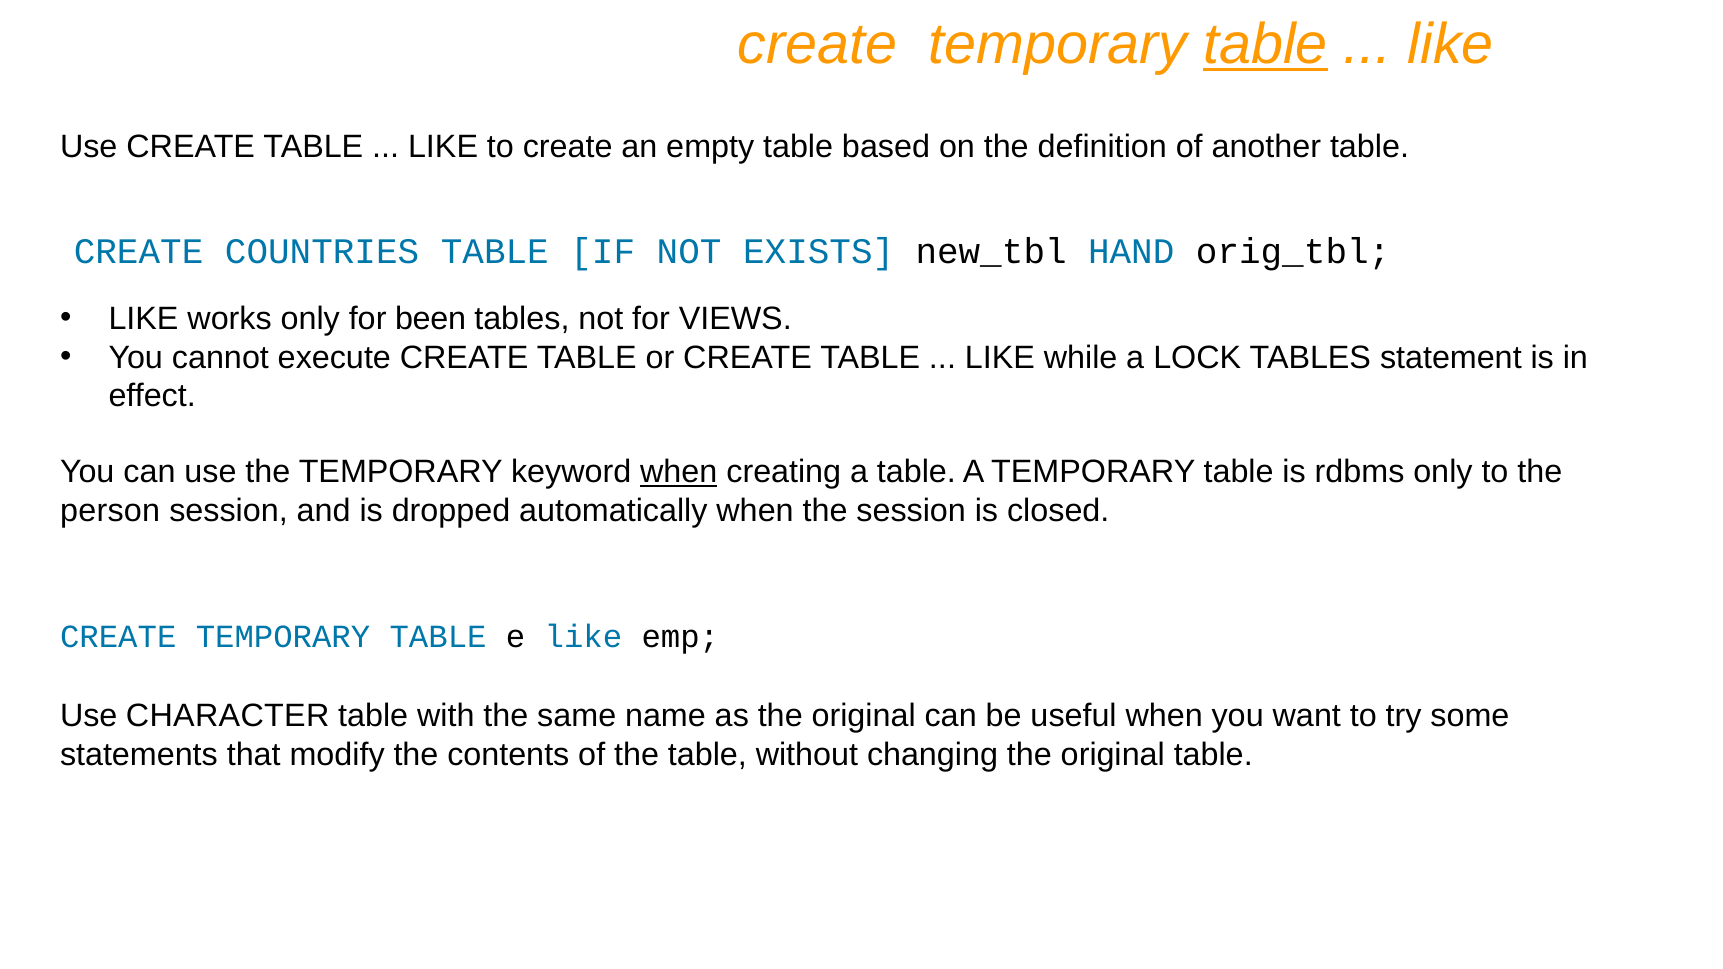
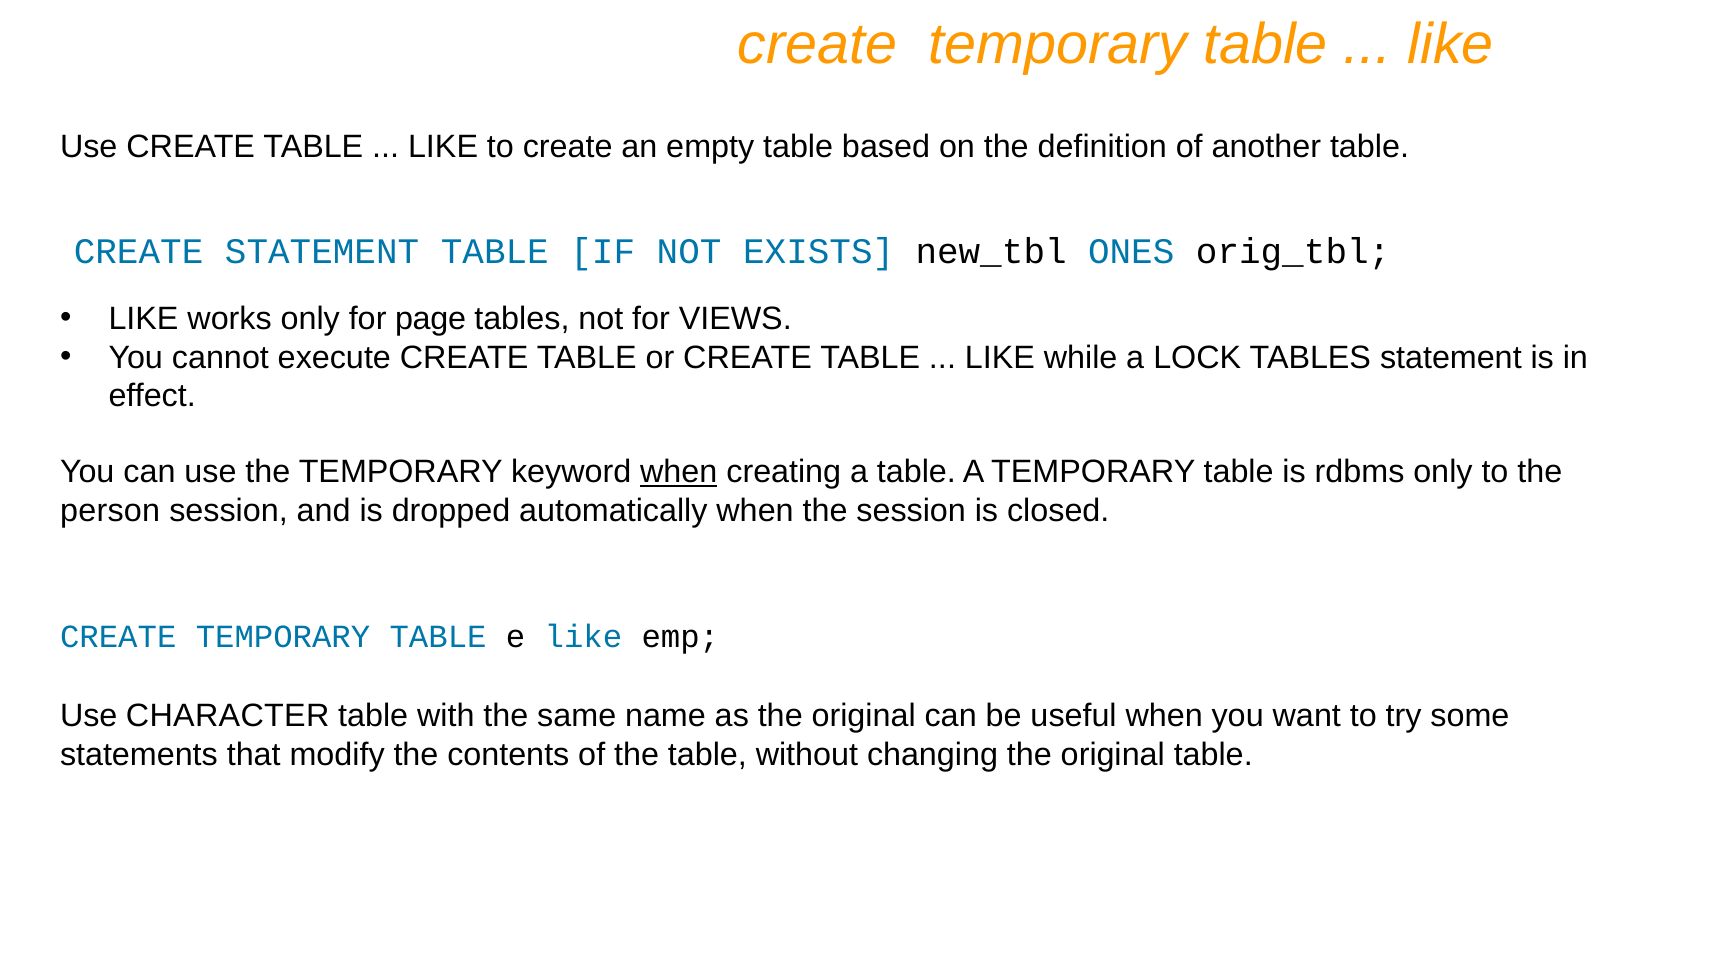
table underline: present -> none (1266, 45)
CREATE COUNTRIES: COUNTRIES -> STATEMENT (322, 251)
HAND: HAND -> ONES (1131, 251)
been: been -> page (431, 319)
